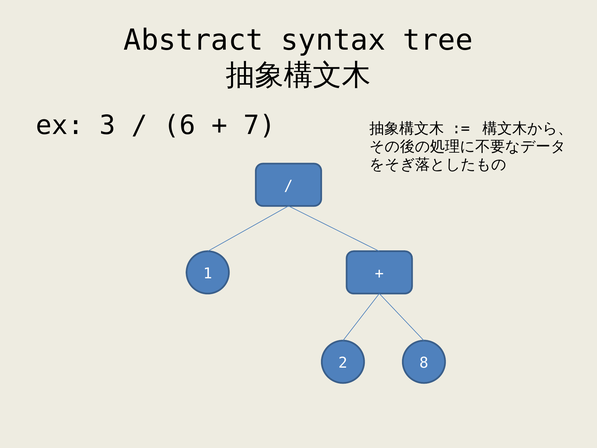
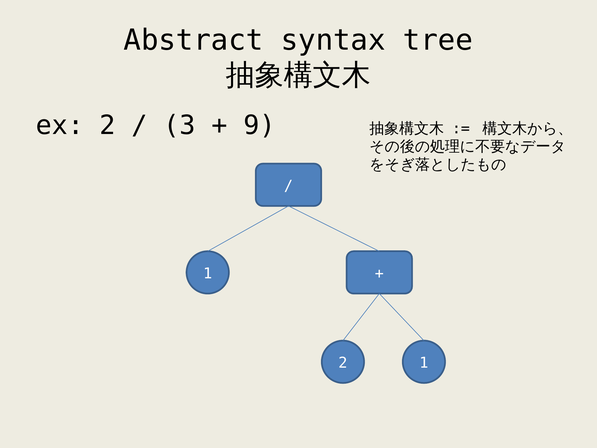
ex 3: 3 -> 2 (108, 125)
6: 6 -> 3 (180, 125)
7: 7 -> 9 (259, 125)
2 8: 8 -> 1 (424, 363)
